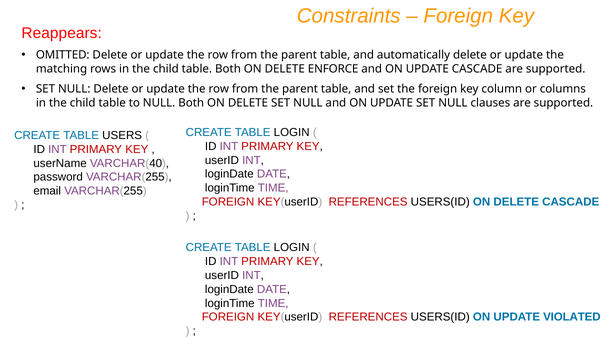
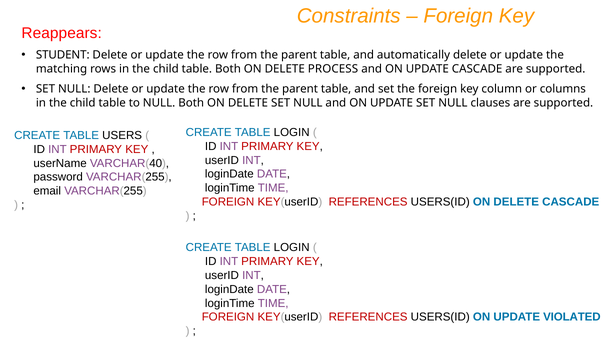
OMITTED: OMITTED -> STUDENT (63, 55)
ENFORCE: ENFORCE -> PROCESS (333, 69)
